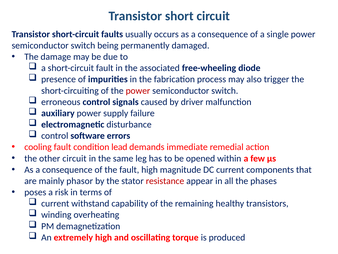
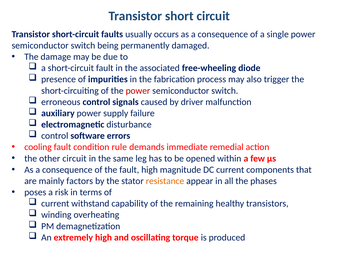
lead: lead -> rule (119, 147)
phasor: phasor -> factors (80, 181)
resistance colour: red -> orange (165, 181)
